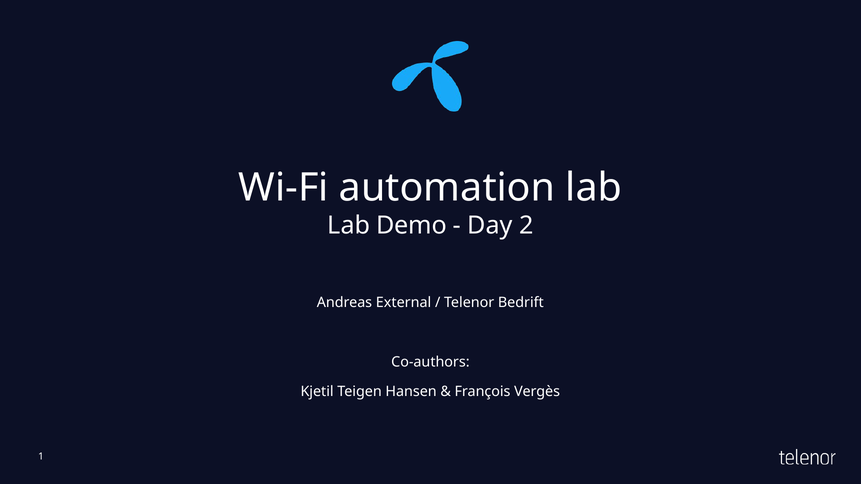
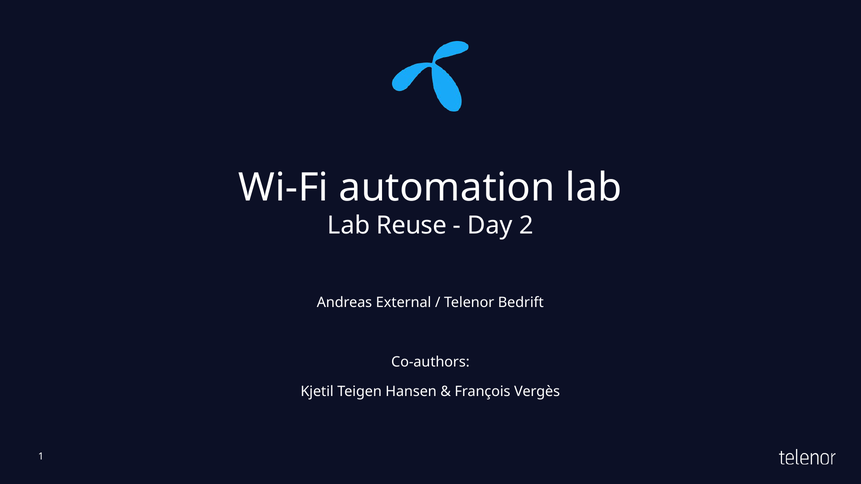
Demo: Demo -> Reuse (412, 226)
